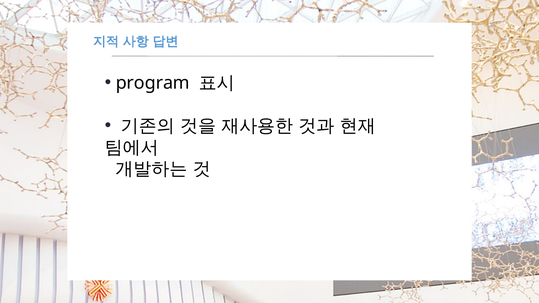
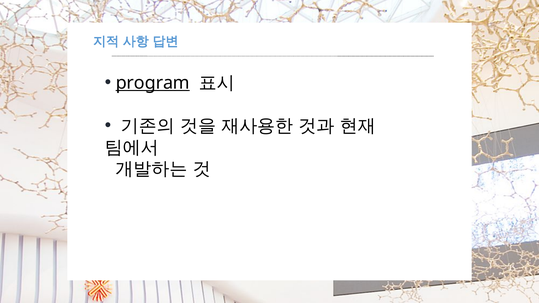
program underline: none -> present (153, 83)
